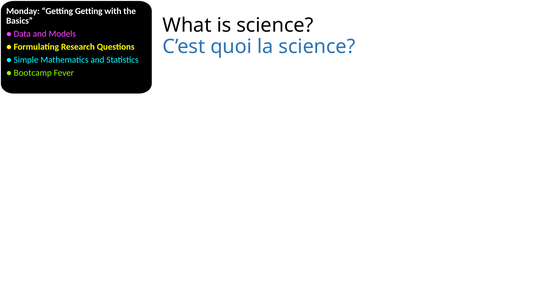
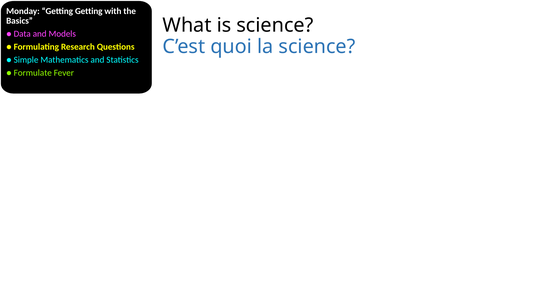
Bootcamp: Bootcamp -> Formulate (33, 73)
